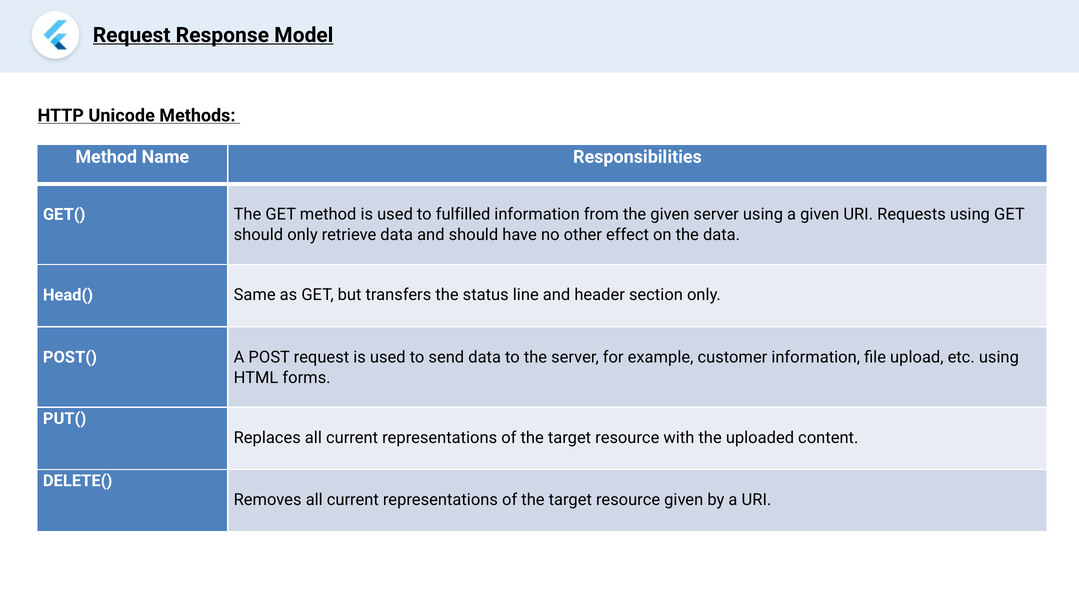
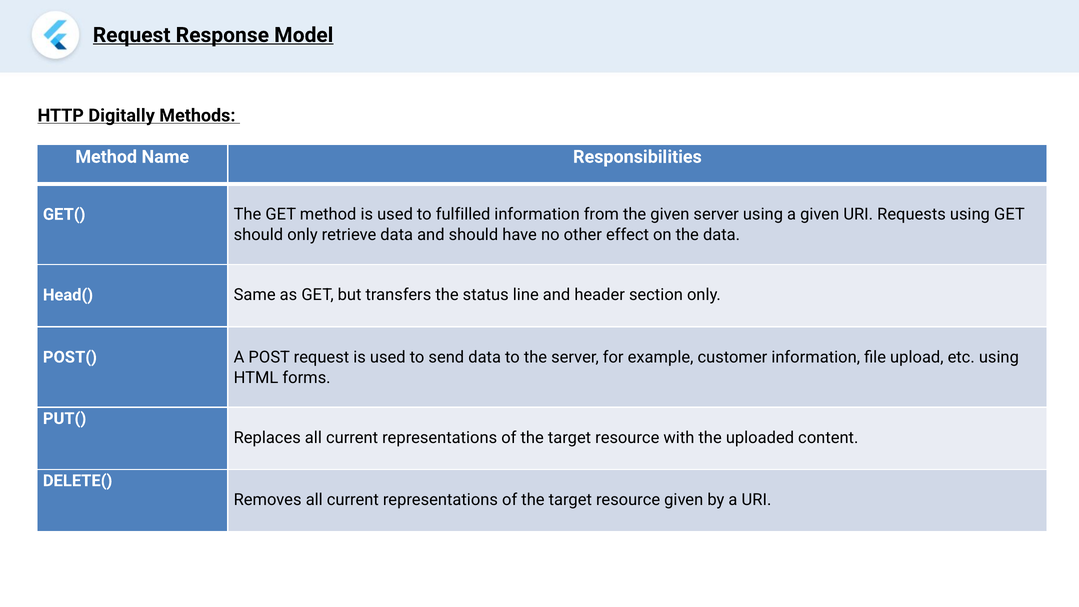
Unicode: Unicode -> Digitally (122, 115)
